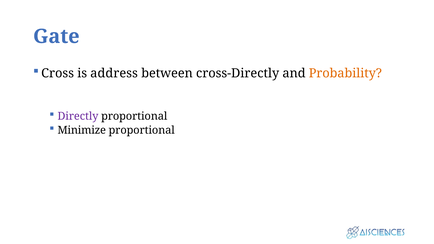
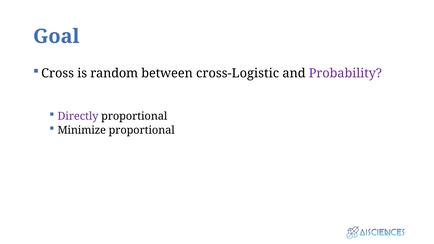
Gate: Gate -> Goal (56, 36)
address: address -> random (114, 73)
cross-Directly: cross-Directly -> cross-Logistic (238, 73)
Probability colour: orange -> purple (345, 73)
